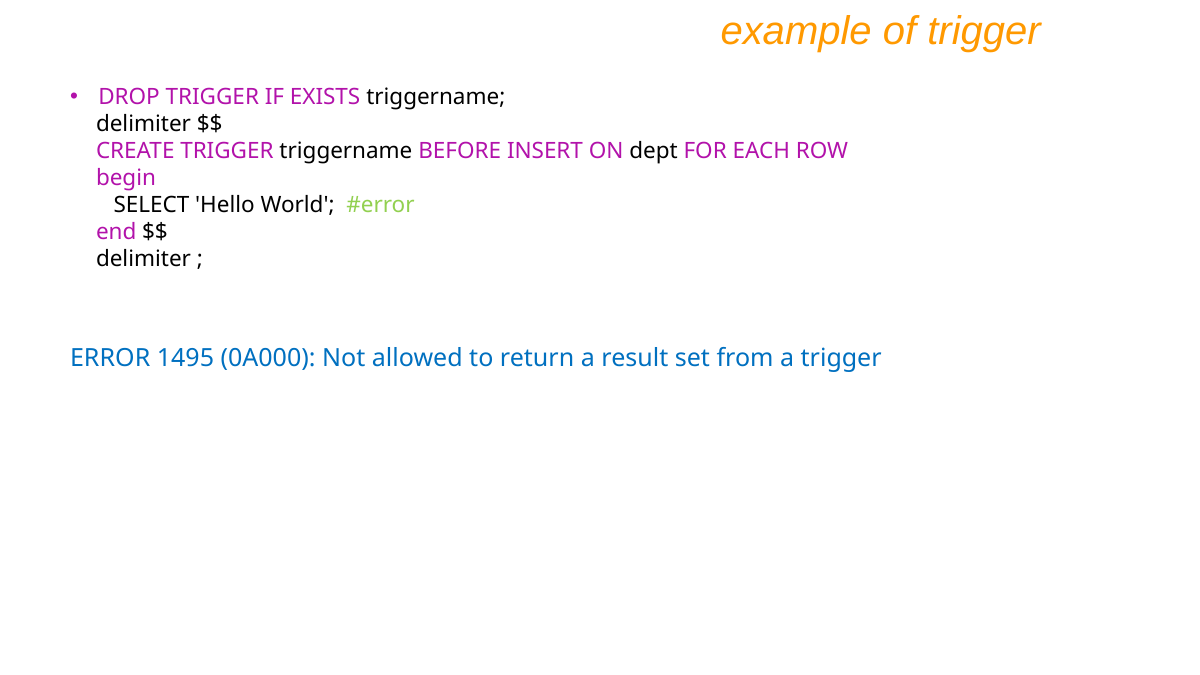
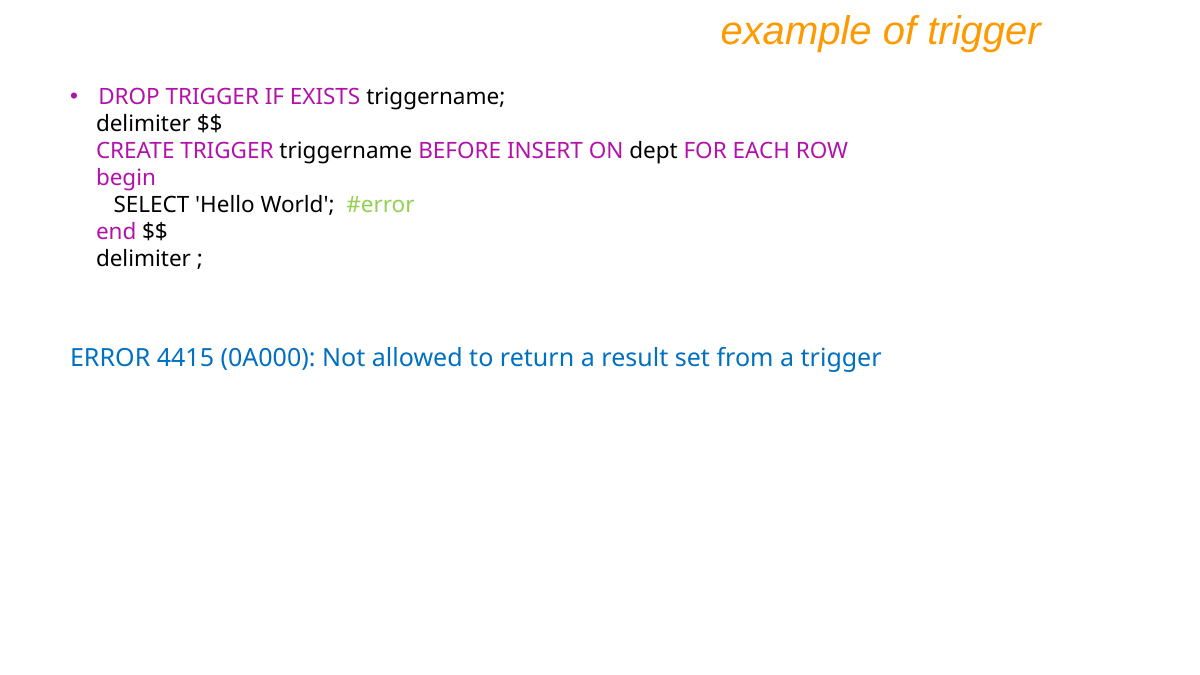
1495: 1495 -> 4415 (185, 359)
